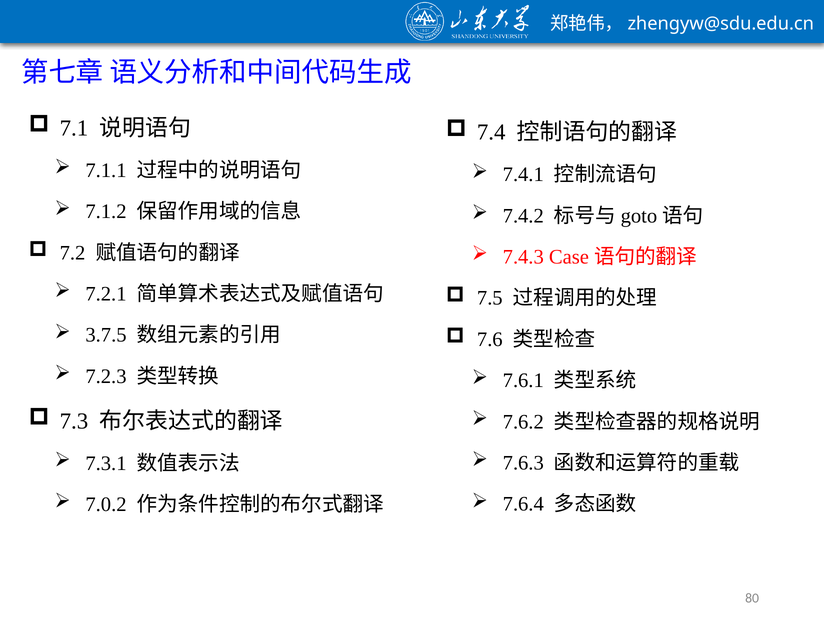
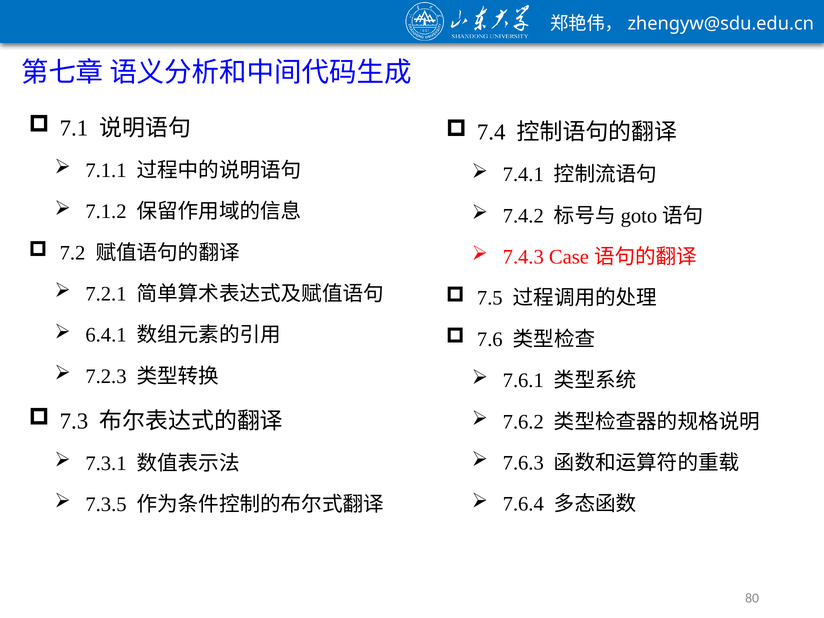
3.7.5: 3.7.5 -> 6.4.1 (106, 335)
7.0.2: 7.0.2 -> 7.3.5 (106, 505)
